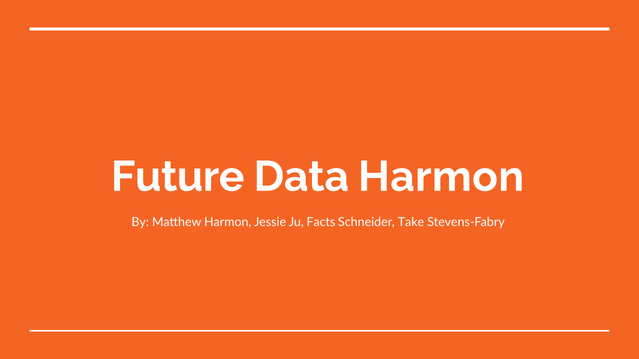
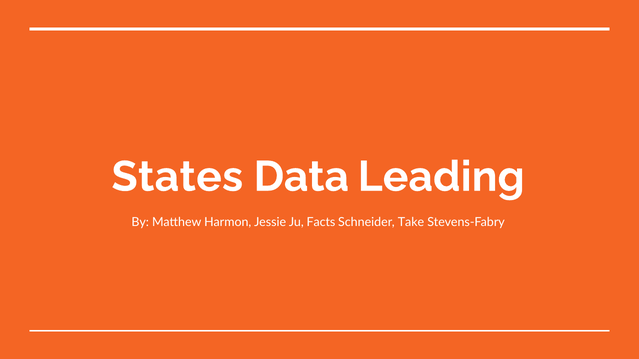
Future: Future -> States (177, 177)
Data Harmon: Harmon -> Leading (441, 177)
